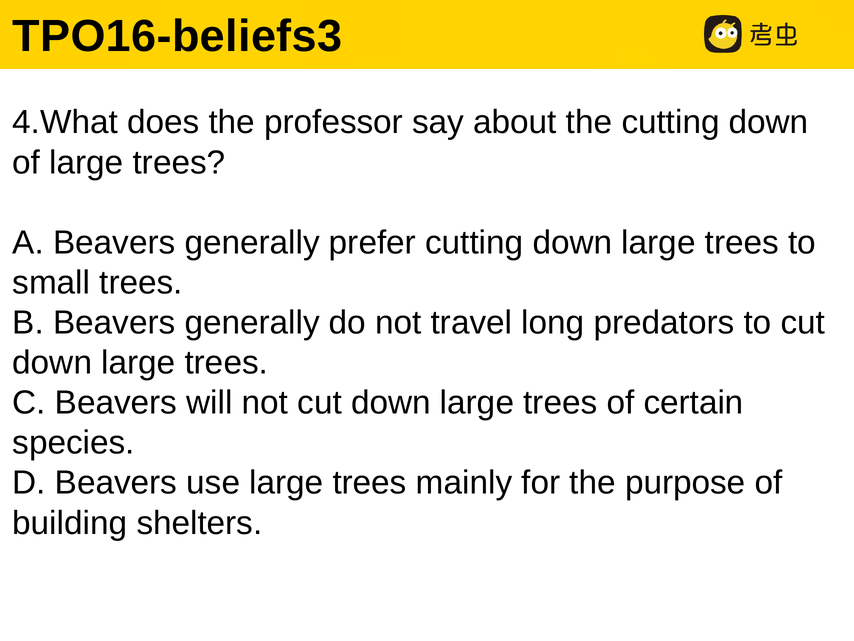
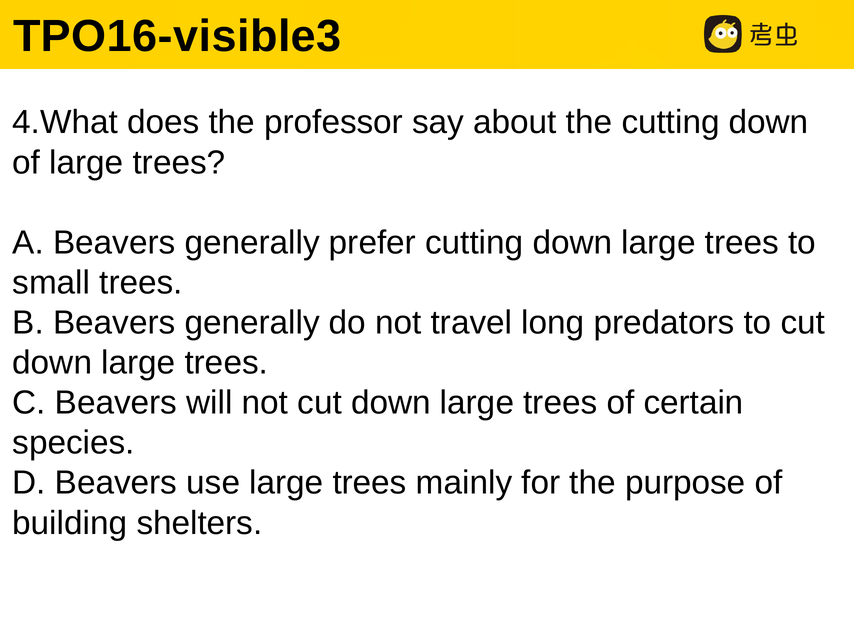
TPO16-beliefs3: TPO16-beliefs3 -> TPO16-visible3 (177, 36)
